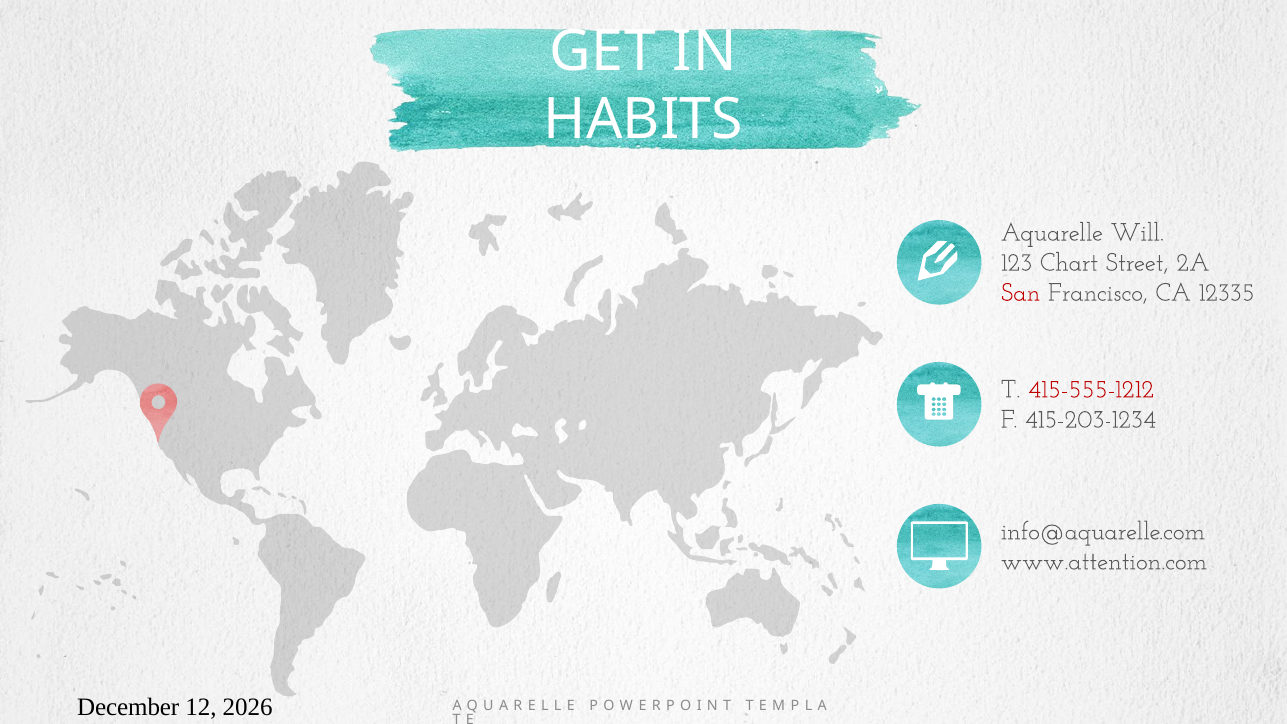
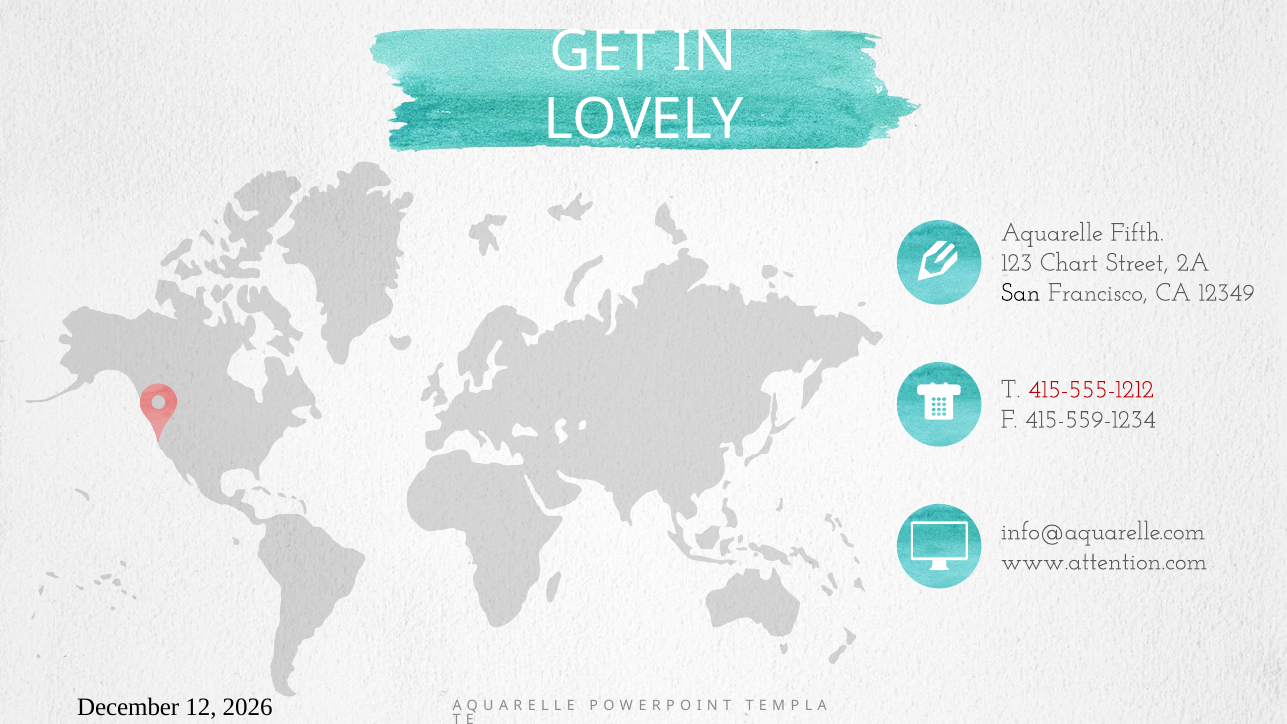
HABITS: HABITS -> LOVELY (644, 120)
Will: Will -> Fifth (1137, 232)
San colour: red -> black (1021, 292)
12335: 12335 -> 12349 (1227, 292)
415-203-1234: 415-203-1234 -> 415-559-1234 (1090, 419)
